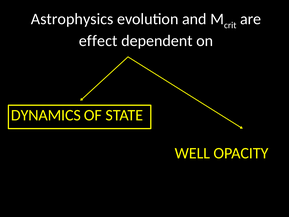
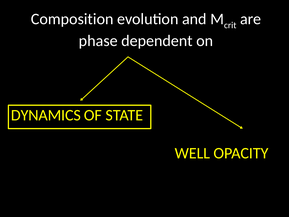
Astrophysics: Astrophysics -> Composition (72, 19)
effect: effect -> phase (98, 41)
